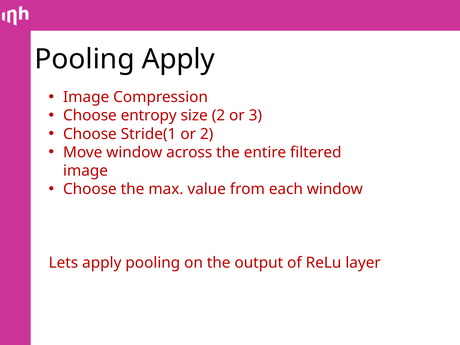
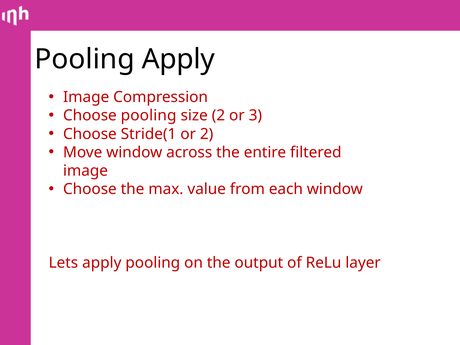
Choose entropy: entropy -> pooling (149, 116)
